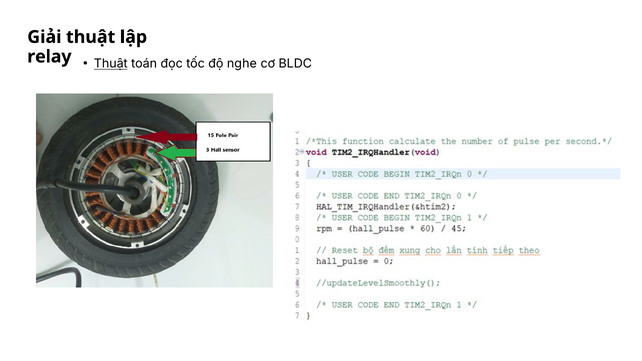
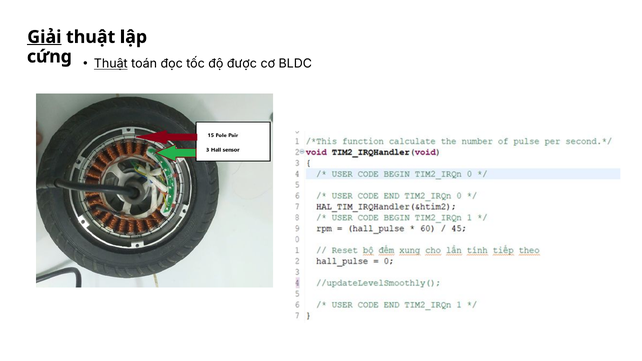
Giải underline: none -> present (44, 37)
relay: relay -> cứng (49, 57)
nghe: nghe -> được (242, 64)
